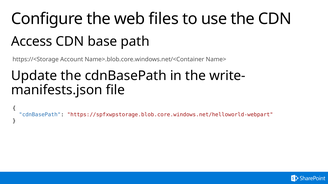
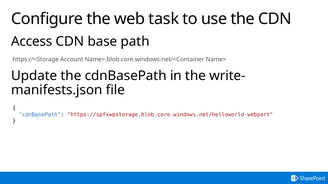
files: files -> task (164, 19)
